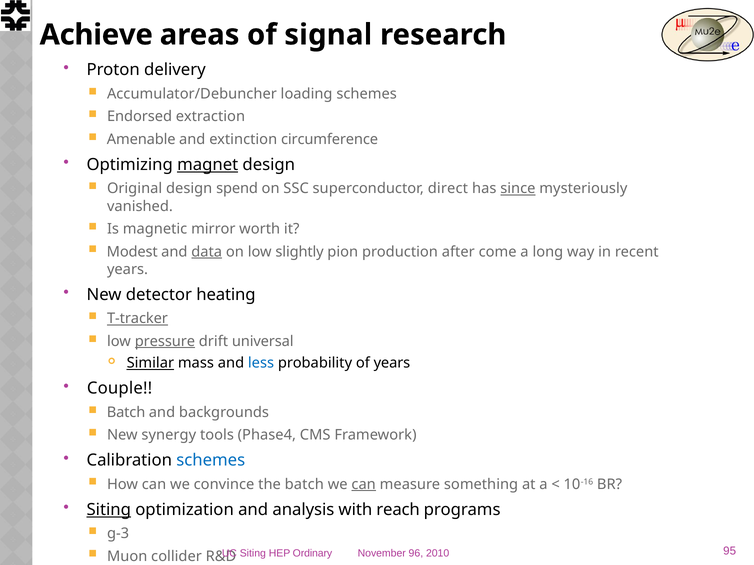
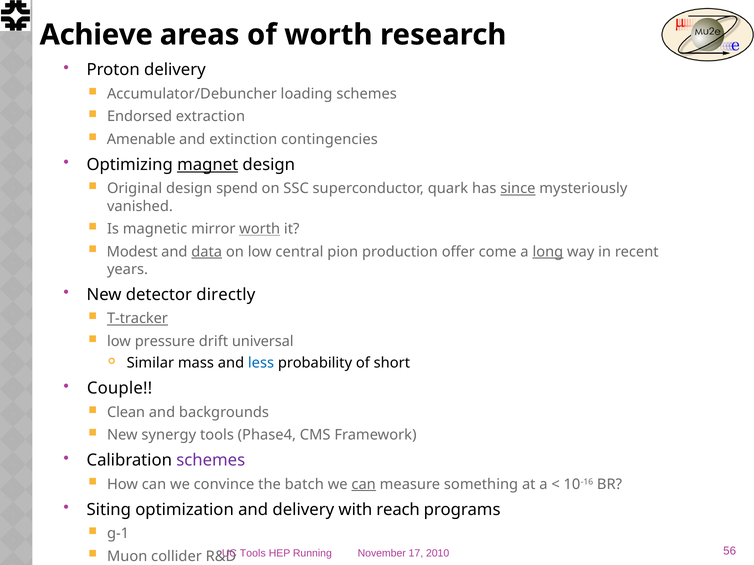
of signal: signal -> worth (328, 35)
circumference: circumference -> contingencies (329, 140)
direct: direct -> quark (448, 189)
worth underline: none -> present (260, 229)
slightly: slightly -> central (300, 252)
after: after -> offer (458, 252)
long underline: none -> present (548, 252)
heating: heating -> directly (226, 295)
pressure underline: present -> none (165, 342)
Similar underline: present -> none (150, 363)
of years: years -> short (392, 363)
Batch: Batch -> Clean (126, 413)
schemes colour: blue -> purple (211, 461)
Siting underline: present -> none (109, 510)
and analysis: analysis -> delivery (303, 510)
g-3: g-3 -> g-1 (118, 534)
Siting: Siting -> Tools (253, 554)
Ordinary: Ordinary -> Running (312, 554)
96: 96 -> 17 (416, 554)
95: 95 -> 56 (730, 551)
